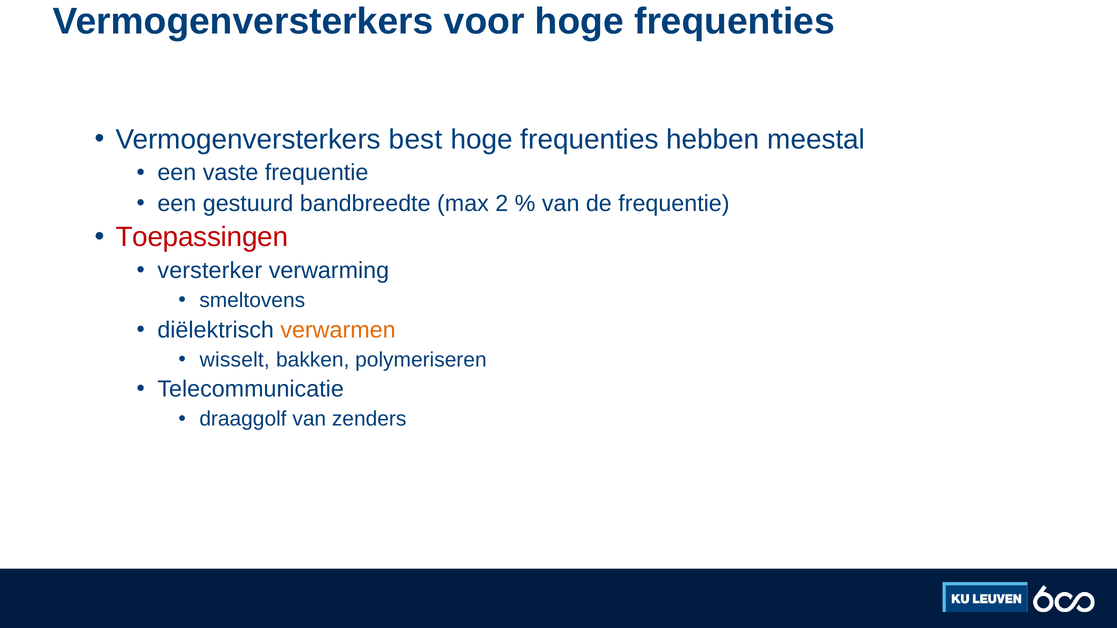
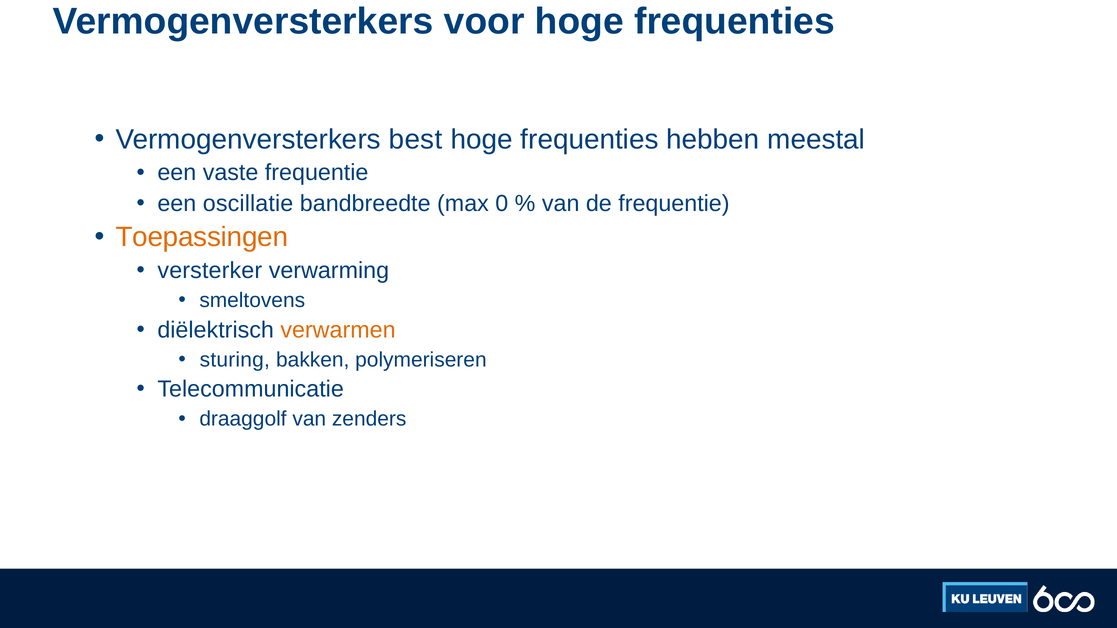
gestuurd: gestuurd -> oscillatie (248, 204)
2: 2 -> 0 (502, 204)
Toepassingen colour: red -> orange (202, 237)
wisselt: wisselt -> sturing (235, 360)
